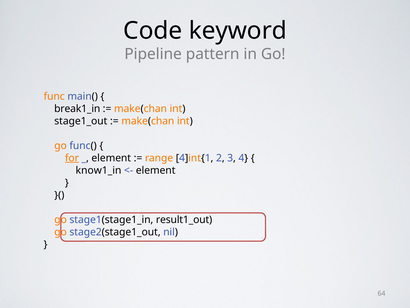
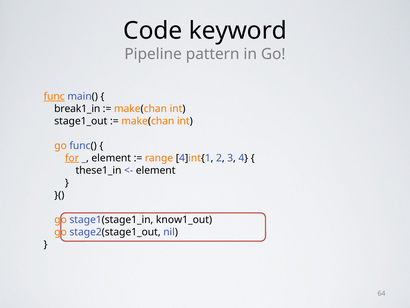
func underline: none -> present (54, 96)
know1_in: know1_in -> these1_in (99, 170)
result1_out: result1_out -> know1_out (184, 219)
